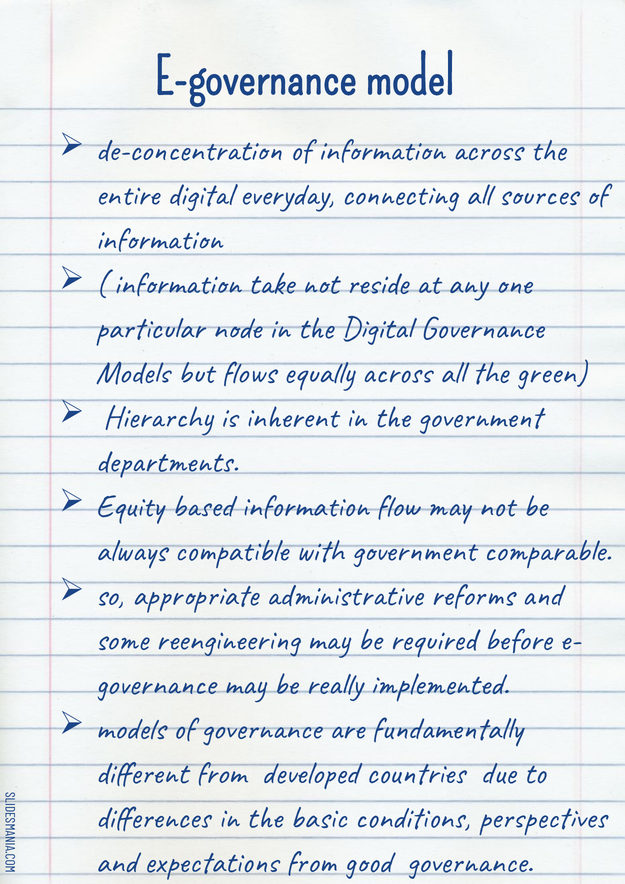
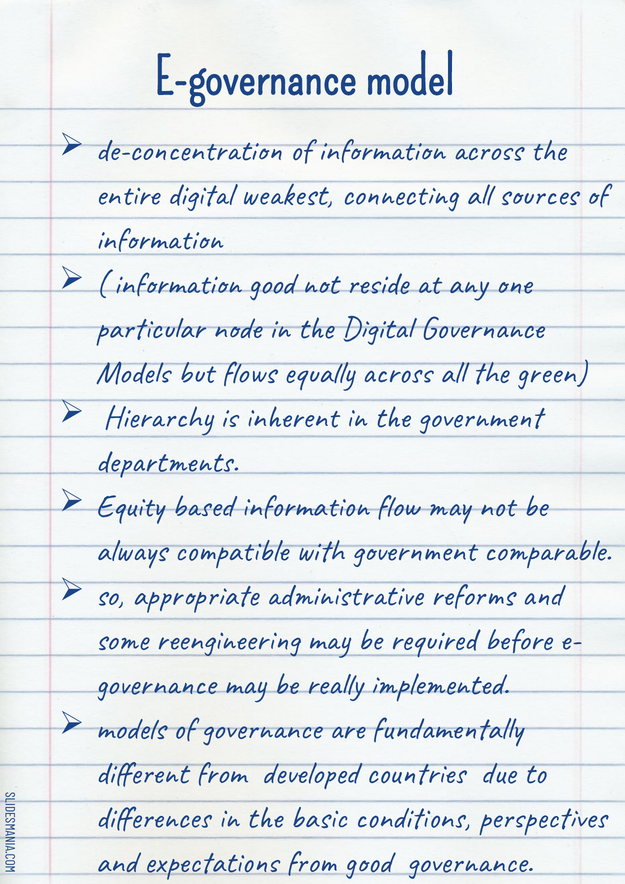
everyday: everyday -> weakest (287, 195)
information take: take -> good (271, 284)
